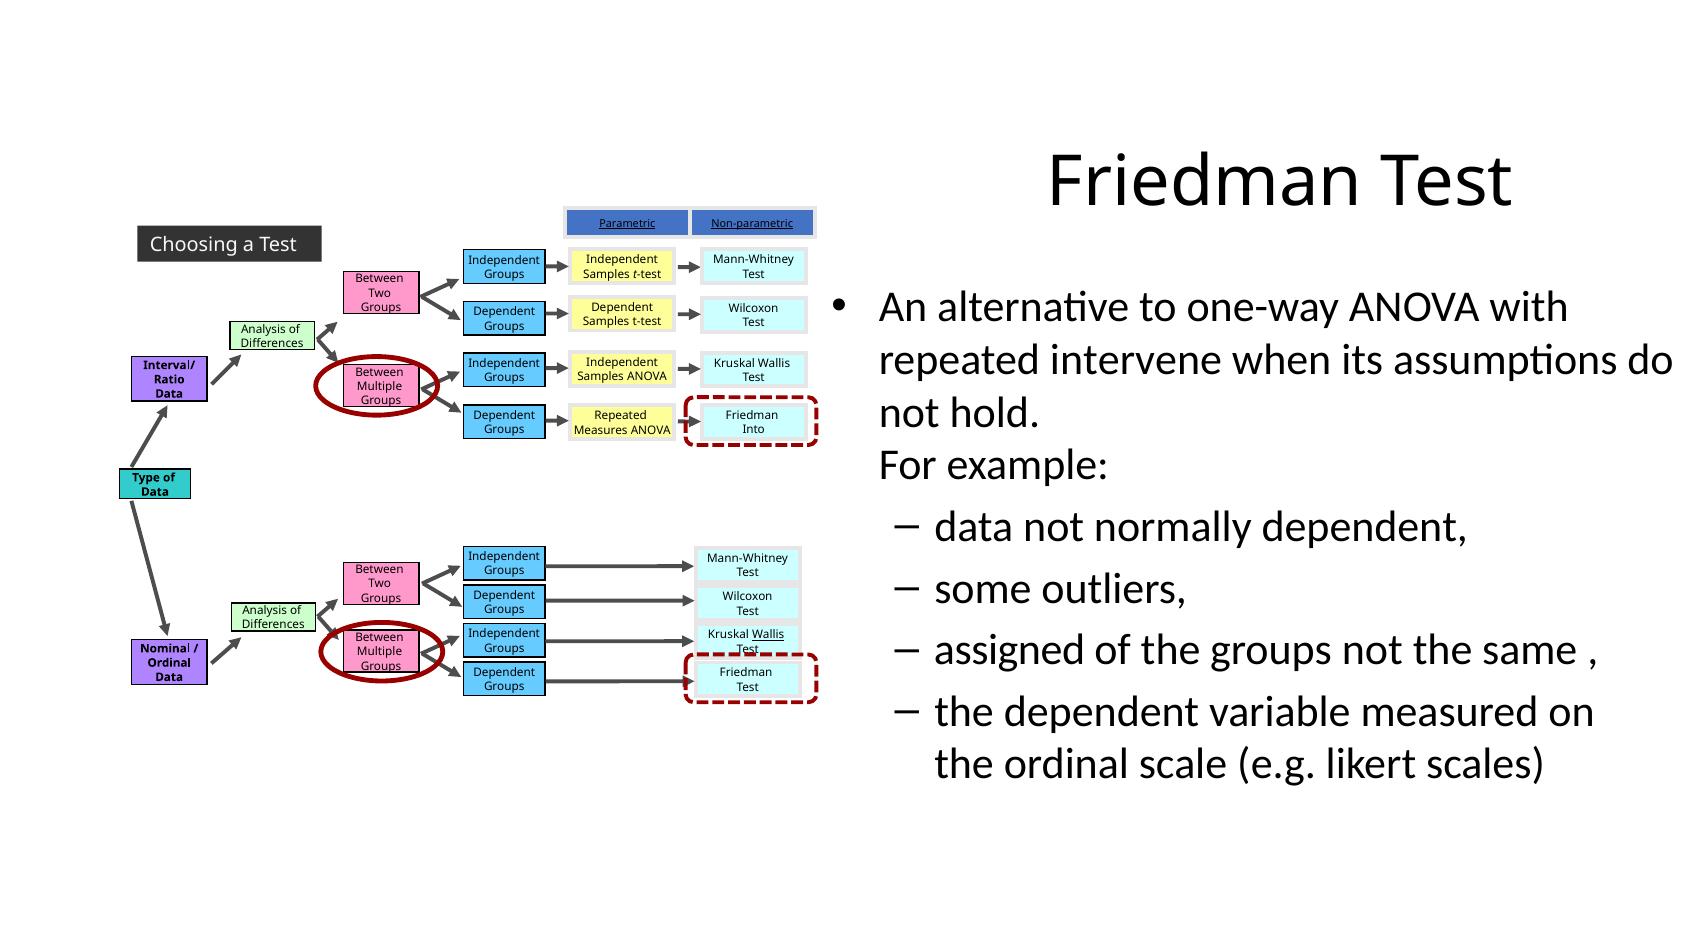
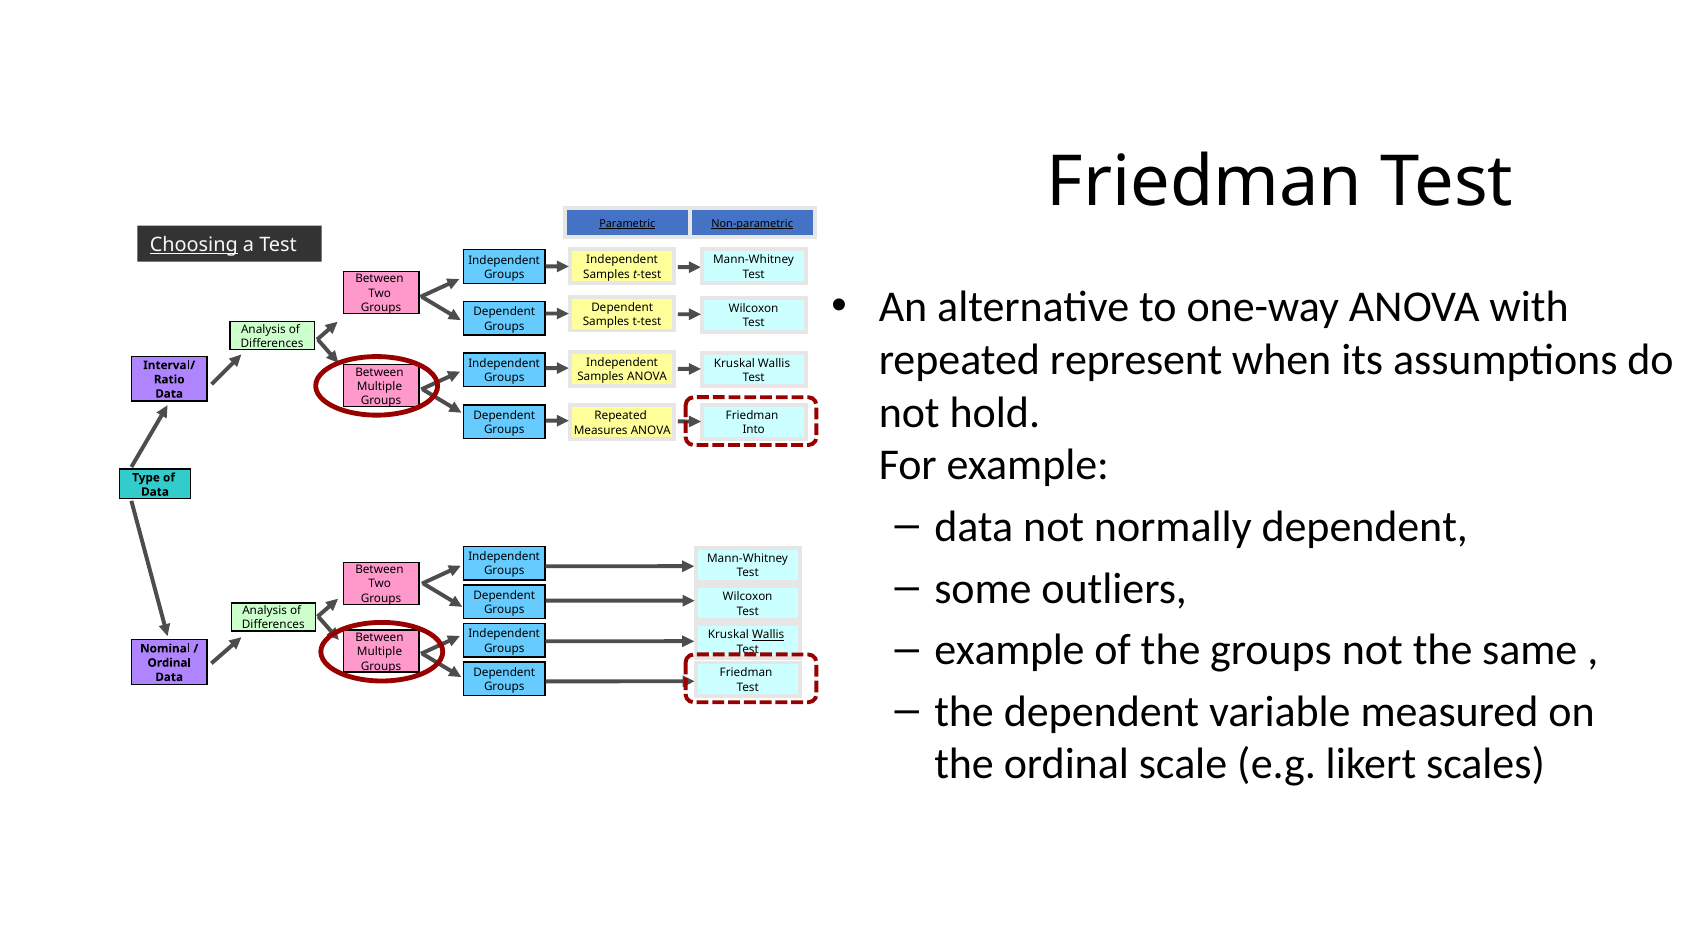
Choosing underline: none -> present (194, 245)
intervene: intervene -> represent (1136, 360)
assigned: assigned -> example (1009, 650)
